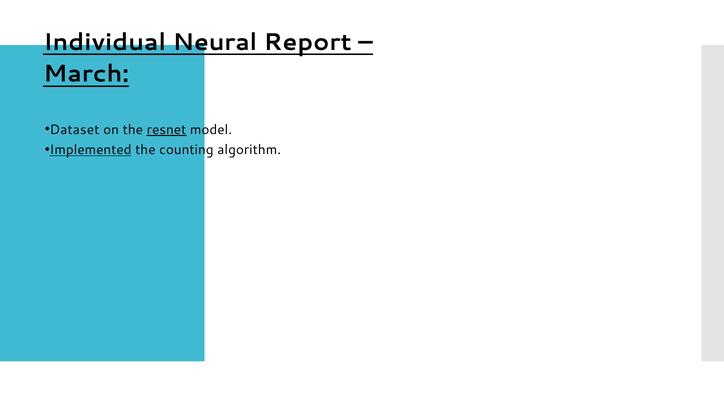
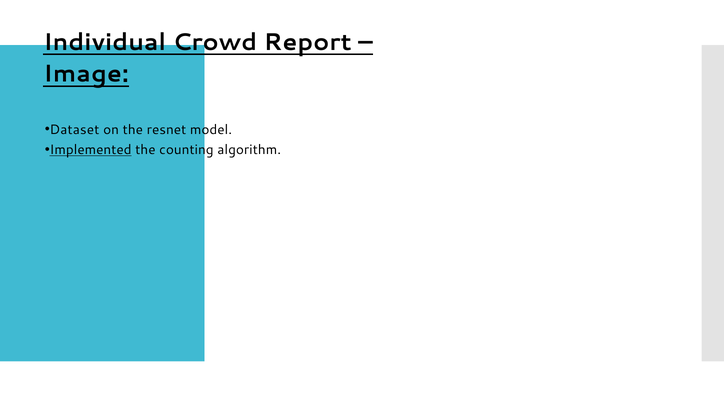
Neural: Neural -> Crowd (215, 42)
March: March -> Image (86, 74)
resnet underline: present -> none (166, 130)
